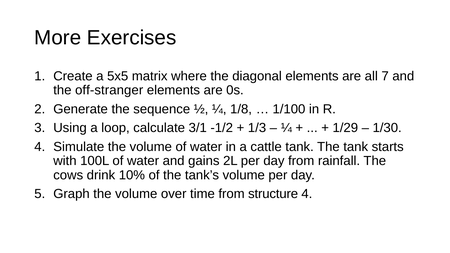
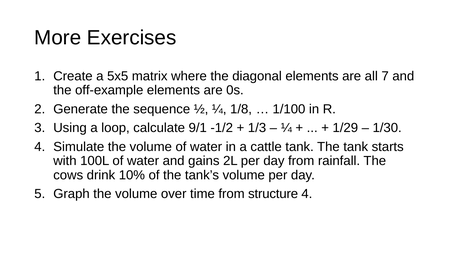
off-stranger: off-stranger -> off-example (109, 90)
3/1: 3/1 -> 9/1 (198, 128)
